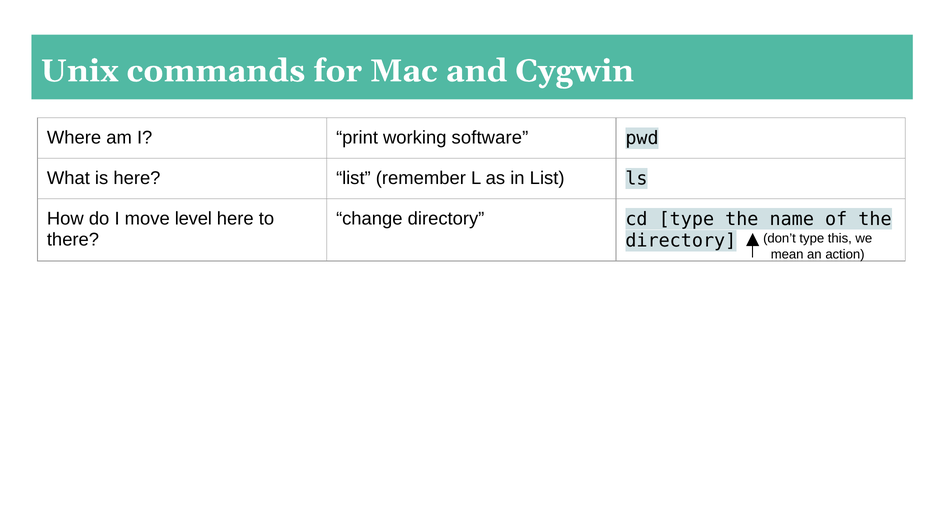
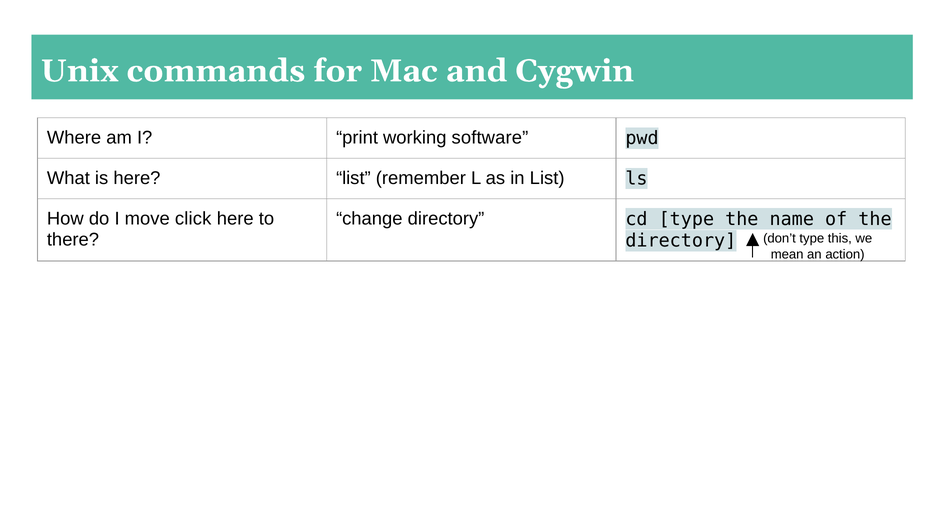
level: level -> click (193, 219)
